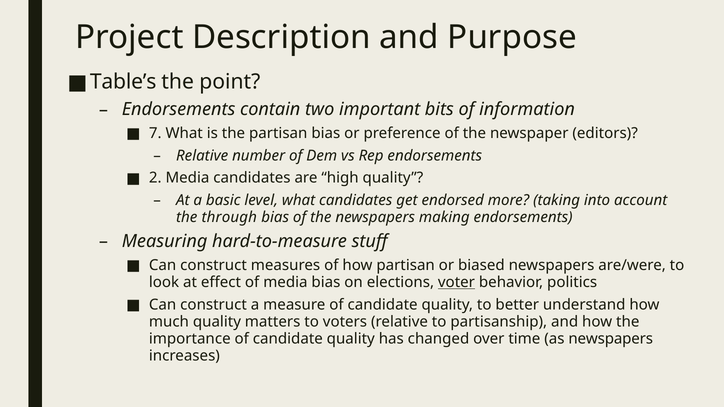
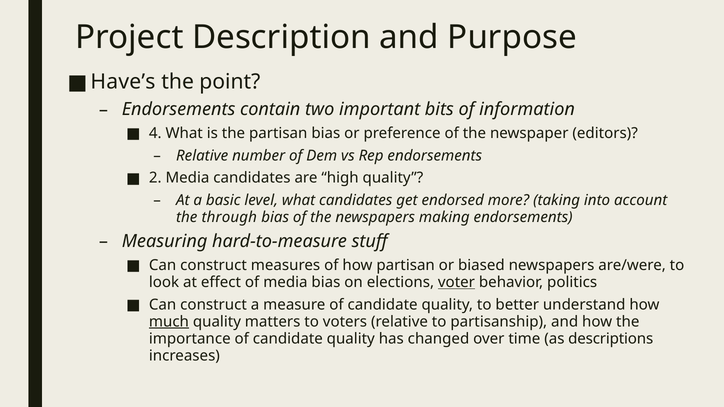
Table’s: Table’s -> Have’s (123, 82)
7: 7 -> 4 (155, 133)
much underline: none -> present (169, 322)
as newspapers: newspapers -> descriptions (611, 339)
